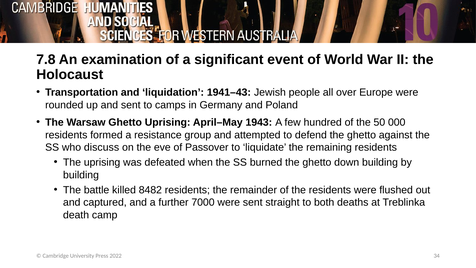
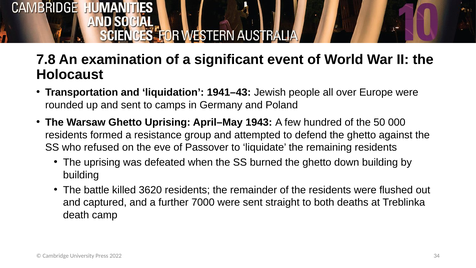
discuss: discuss -> refused (102, 147)
8482: 8482 -> 3620 (150, 190)
